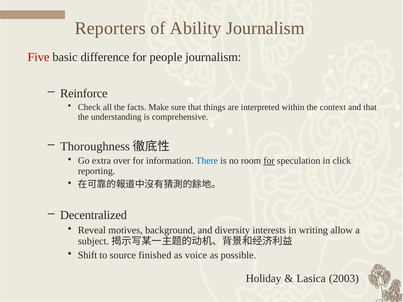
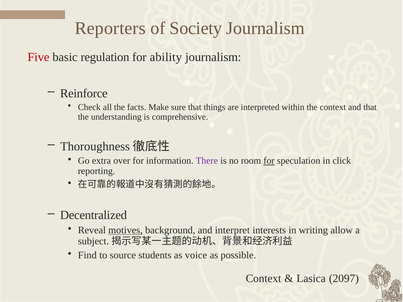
Ability: Ability -> Society (196, 28)
difference: difference -> regulation (105, 57)
people: people -> ability (166, 57)
There colour: blue -> purple (207, 161)
motives underline: none -> present (126, 230)
diversity: diversity -> interpret (232, 230)
Shift: Shift -> Find (87, 255)
finished: finished -> students (155, 255)
Holiday: Holiday -> Context (263, 279)
2003: 2003 -> 2097 (344, 279)
